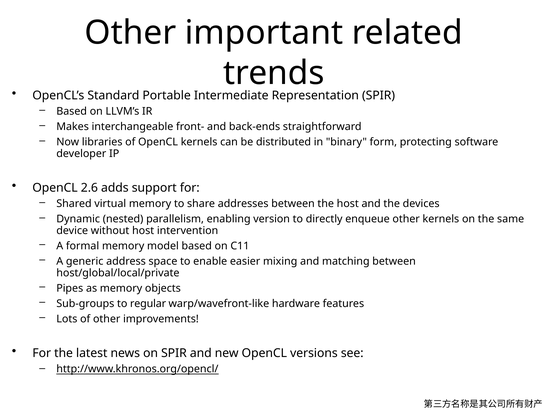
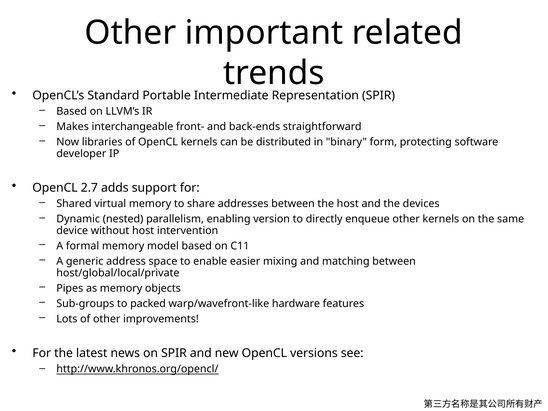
2.6: 2.6 -> 2.7 (89, 188)
regular: regular -> packed (148, 304)
